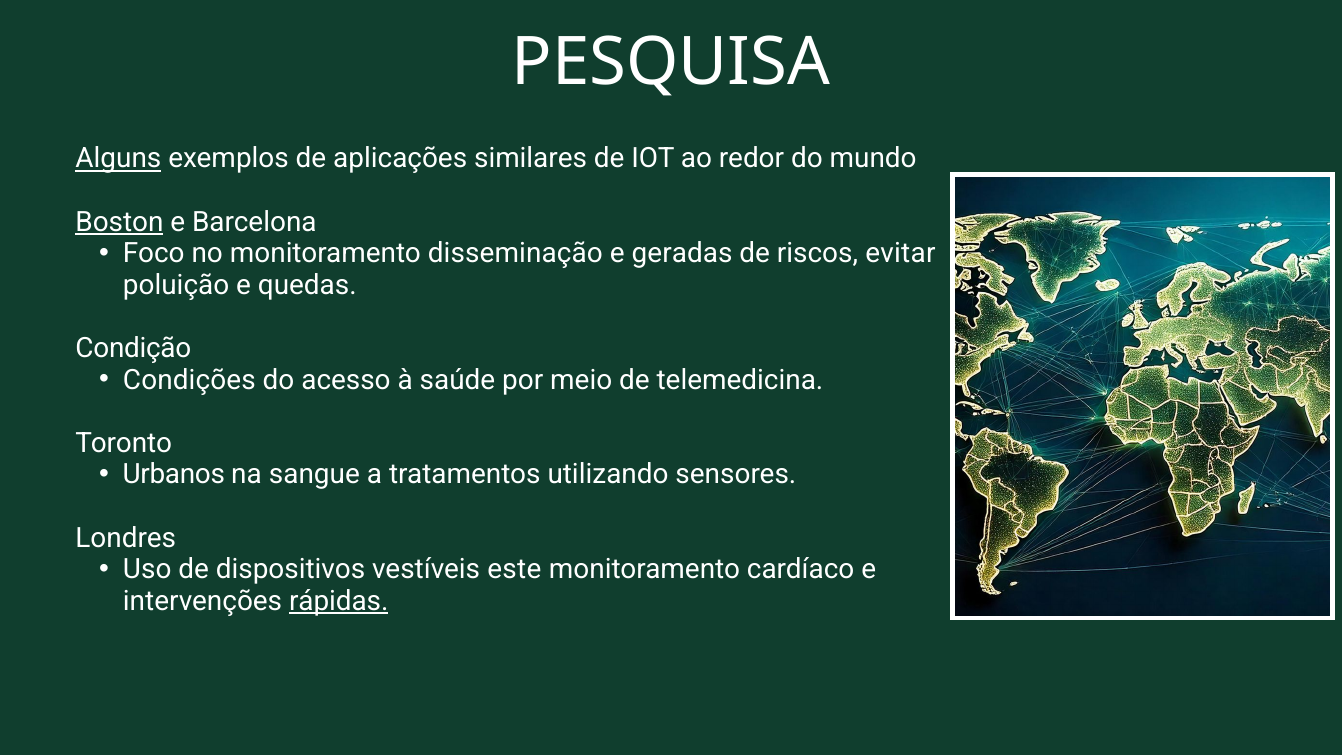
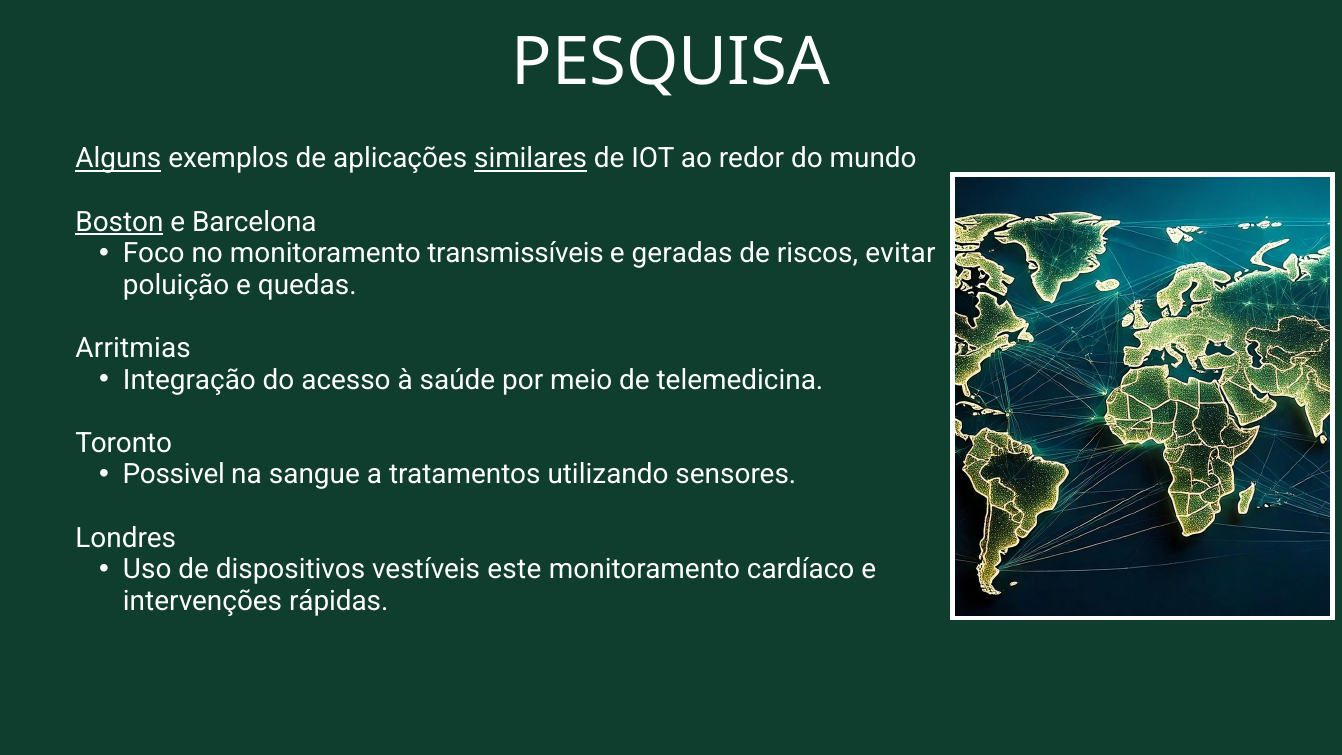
similares underline: none -> present (531, 159)
disseminação: disseminação -> transmissíveis (516, 253)
Condição: Condição -> Arritmias (133, 348)
Condições: Condições -> Integração (189, 380)
Urbanos: Urbanos -> Possivel (174, 475)
rápidas underline: present -> none (339, 601)
